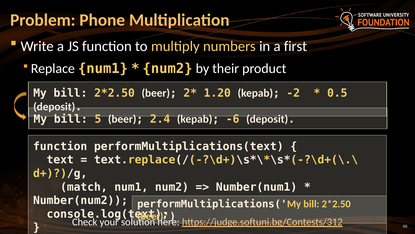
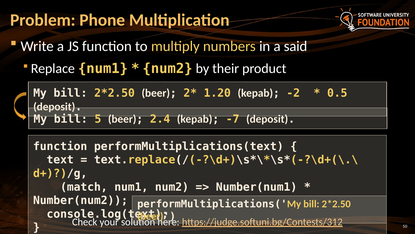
first: first -> said (296, 46)
-6: -6 -> -7 (233, 119)
